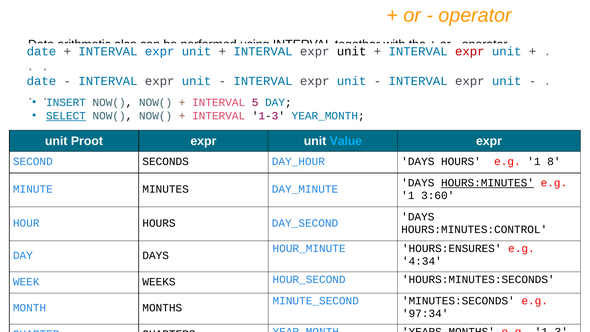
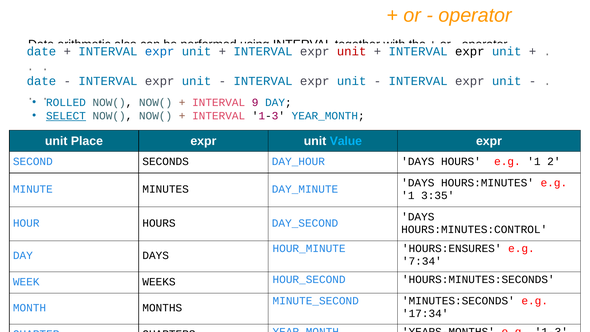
unit colour: black -> red (352, 52)
expr colour: red -> black (470, 52)
INSERT: INSERT -> ROLLED (66, 102)
5: 5 -> 9 (255, 102)
Proot: Proot -> Place (87, 141)
8: 8 -> 2 (554, 161)
HOURS:MINUTES underline: present -> none (487, 183)
3:60: 3:60 -> 3:35 (438, 195)
4:34: 4:34 -> 7:34 (422, 261)
97:34: 97:34 -> 17:34 (425, 313)
